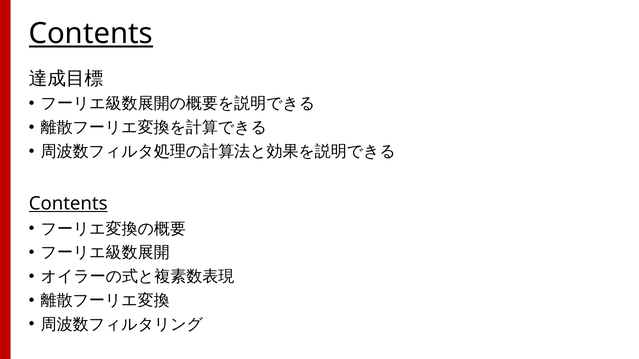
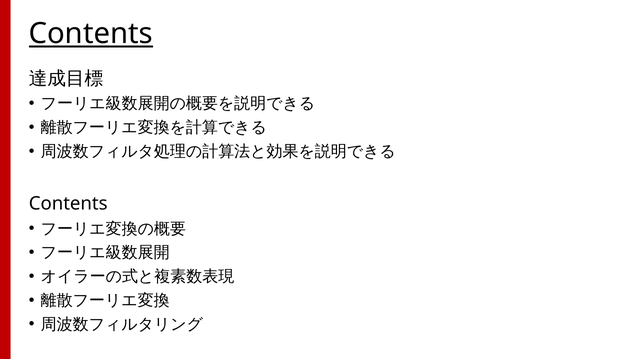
Contents underline: present -> none (68, 204)
